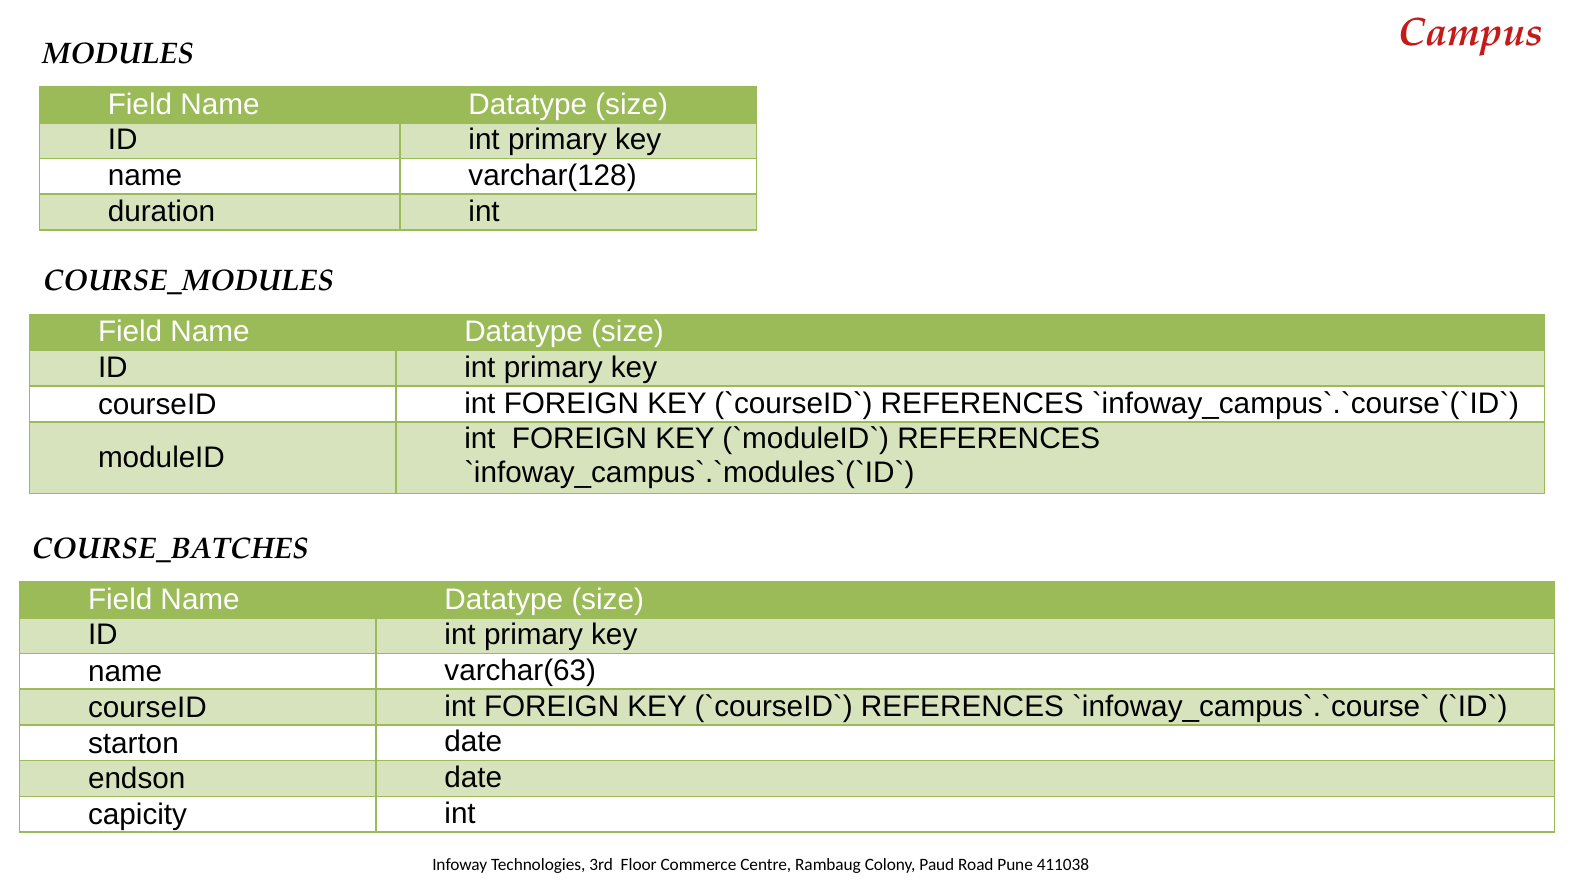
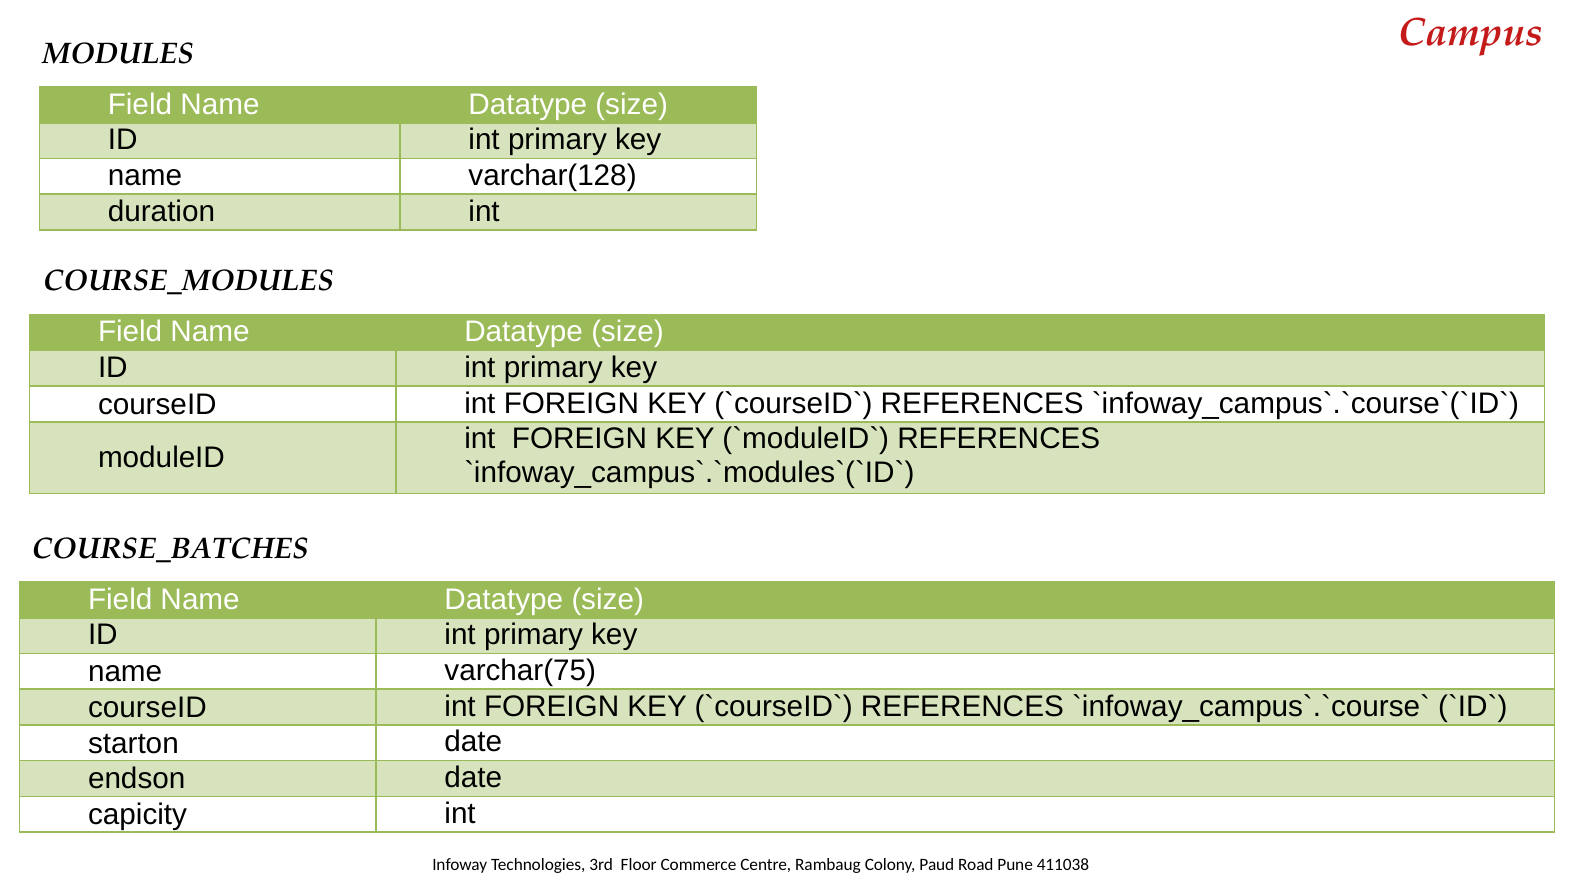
varchar(63: varchar(63 -> varchar(75 (520, 671)
